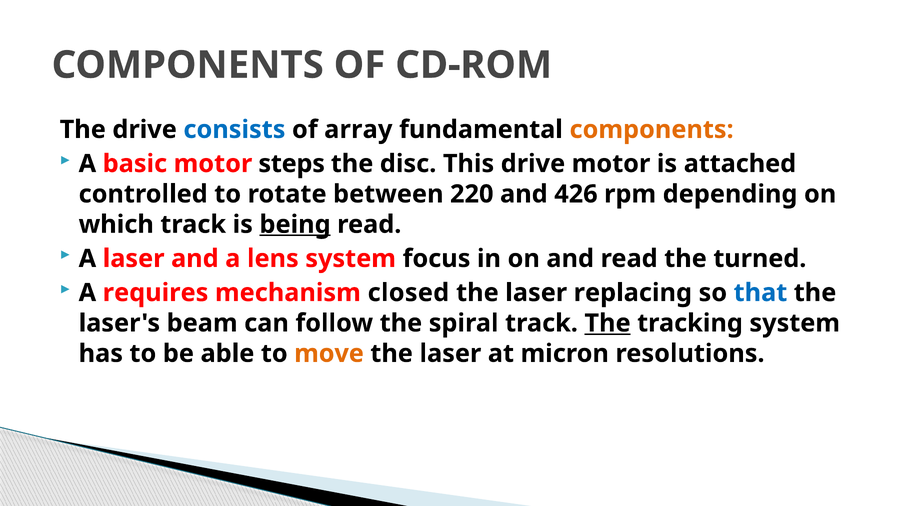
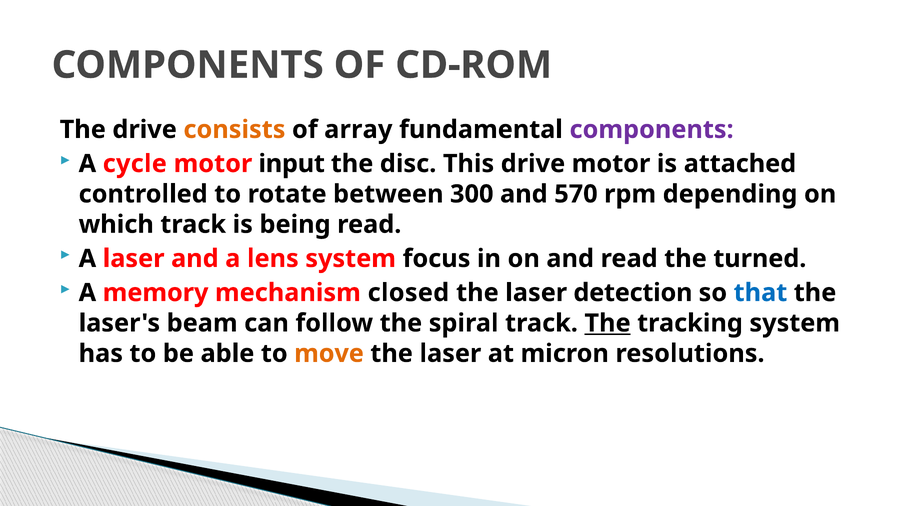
consists colour: blue -> orange (234, 130)
components colour: orange -> purple (652, 130)
basic: basic -> cycle (135, 164)
steps: steps -> input (292, 164)
220: 220 -> 300 (472, 194)
426: 426 -> 570 (576, 194)
being underline: present -> none (295, 225)
requires: requires -> memory (156, 293)
replacing: replacing -> detection (633, 293)
